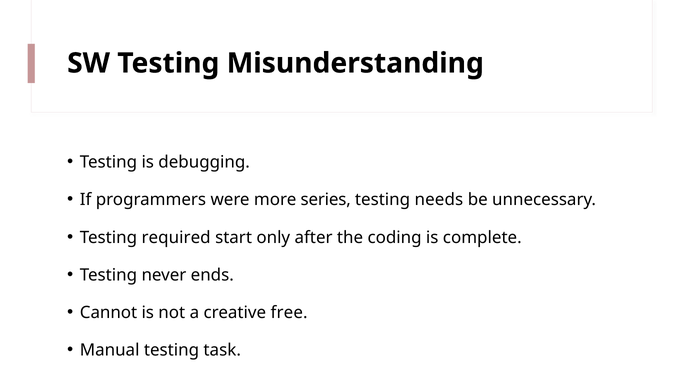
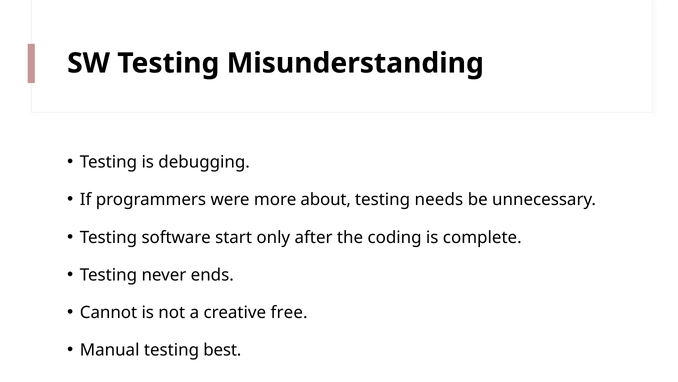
series: series -> about (326, 199)
required: required -> software (176, 237)
task: task -> best (222, 350)
